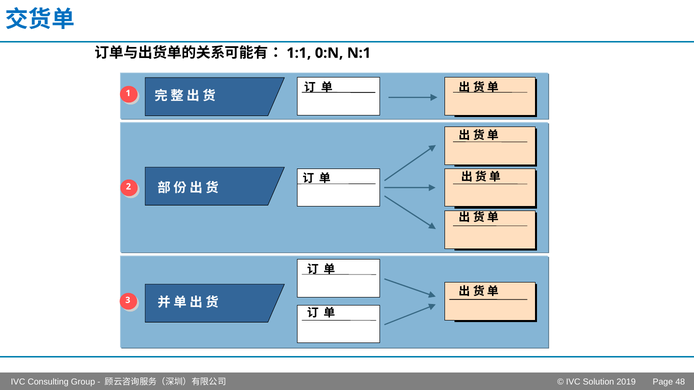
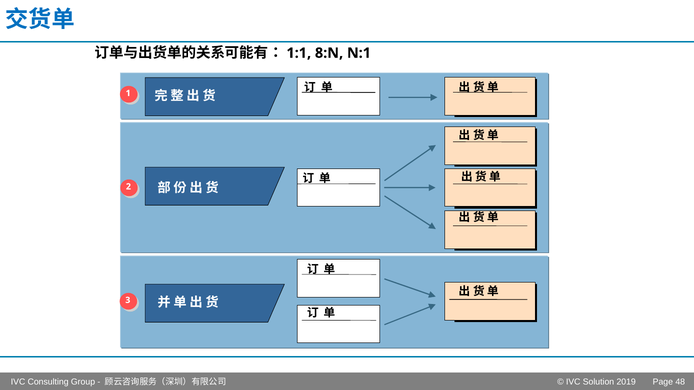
0:N: 0:N -> 8:N (329, 53)
